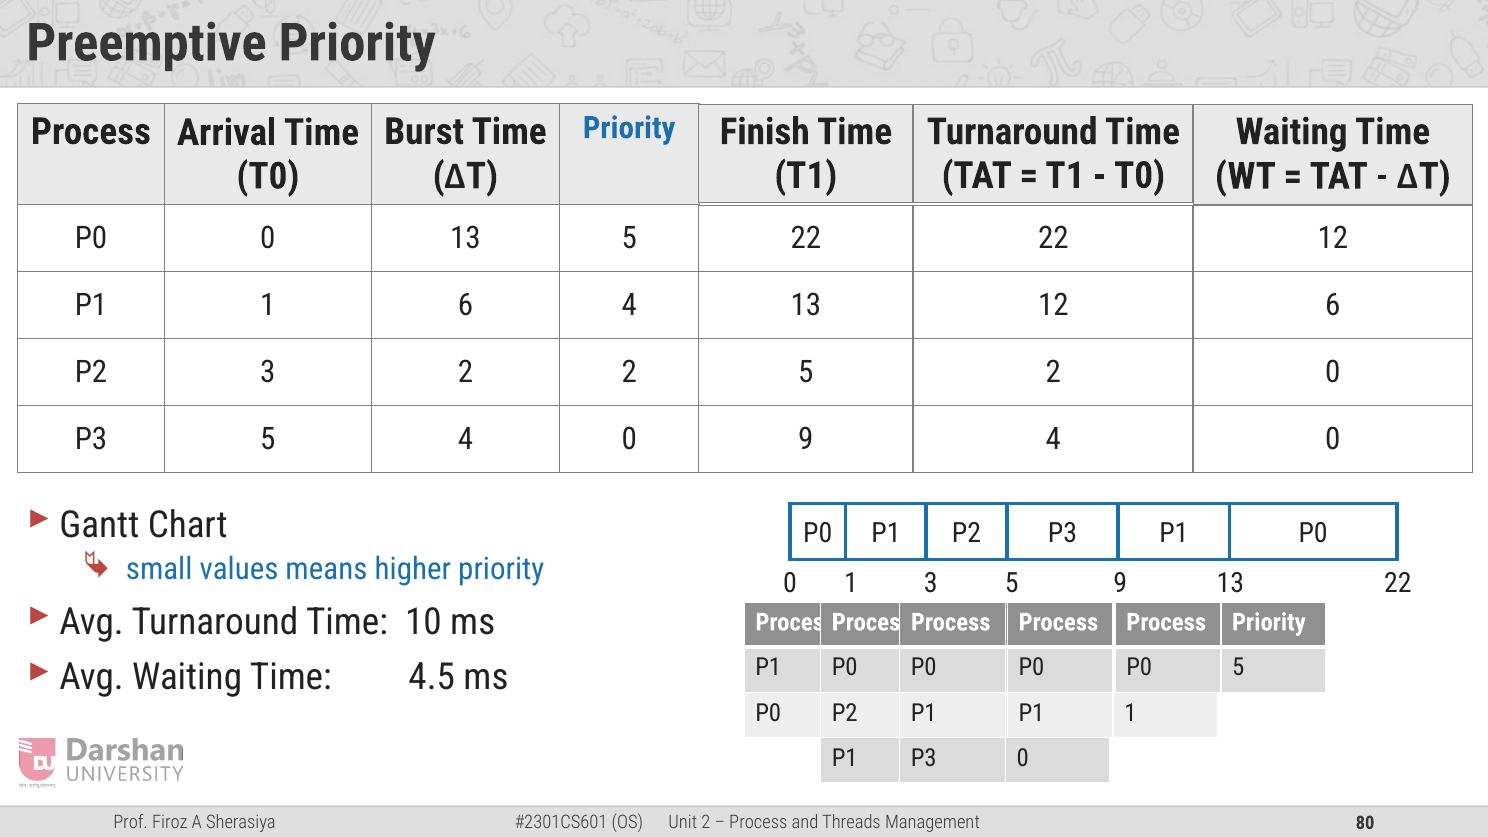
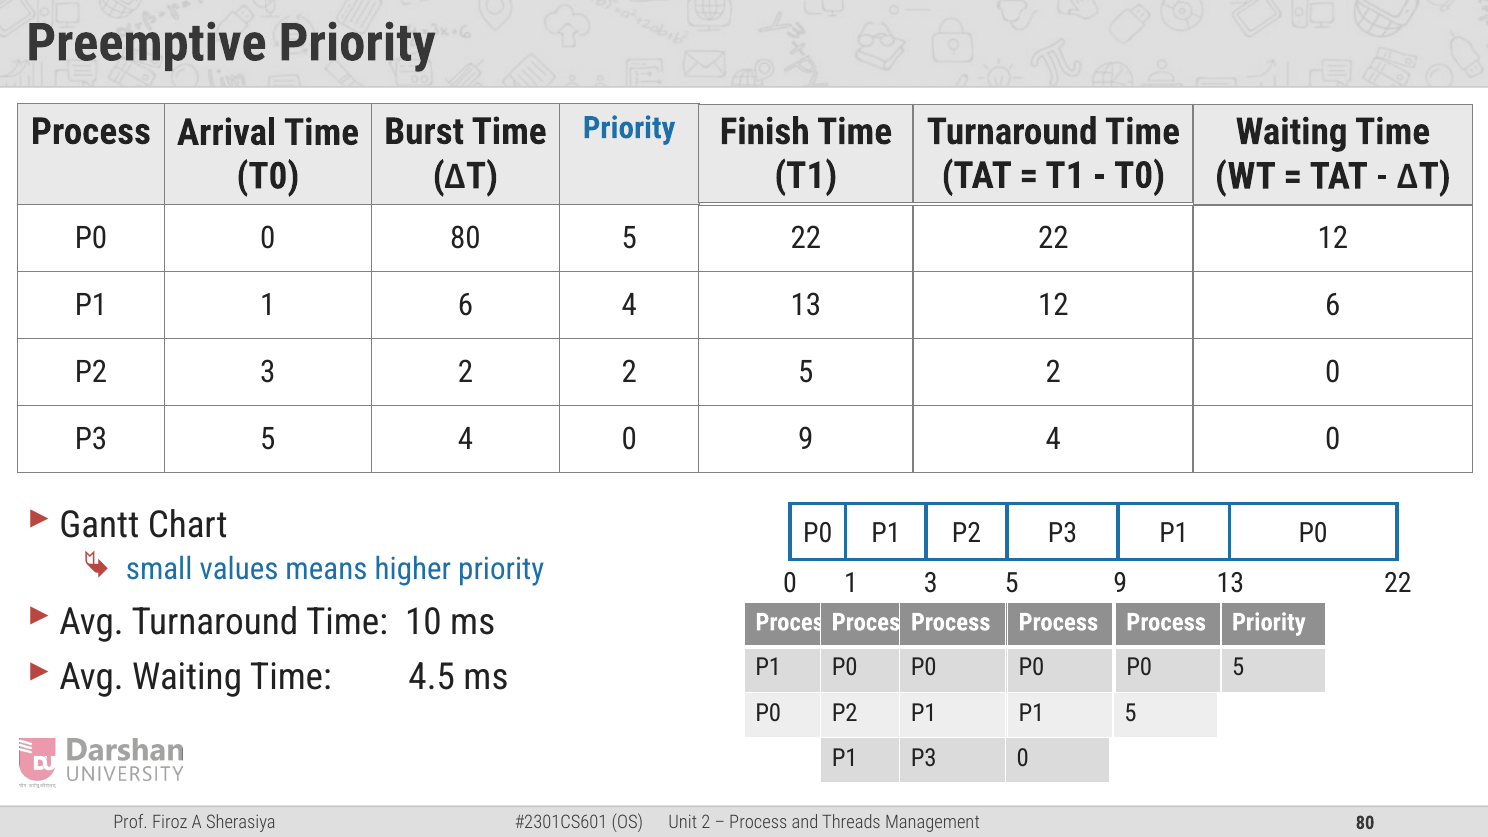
0 13: 13 -> 80 (465, 238)
1: 1 -> 5 (1130, 713)
